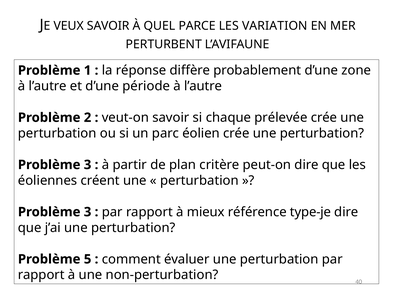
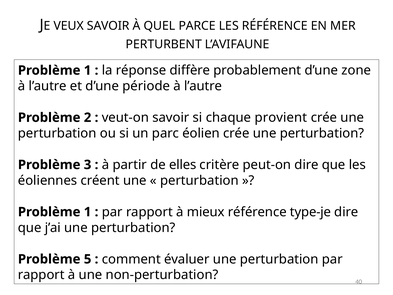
LES VARIATION: VARIATION -> RÉFÉRENCE (275, 26)
prélevée: prélevée -> provient (281, 117)
plan: plan -> elles (183, 165)
3: 3 -> 1 (88, 212)
